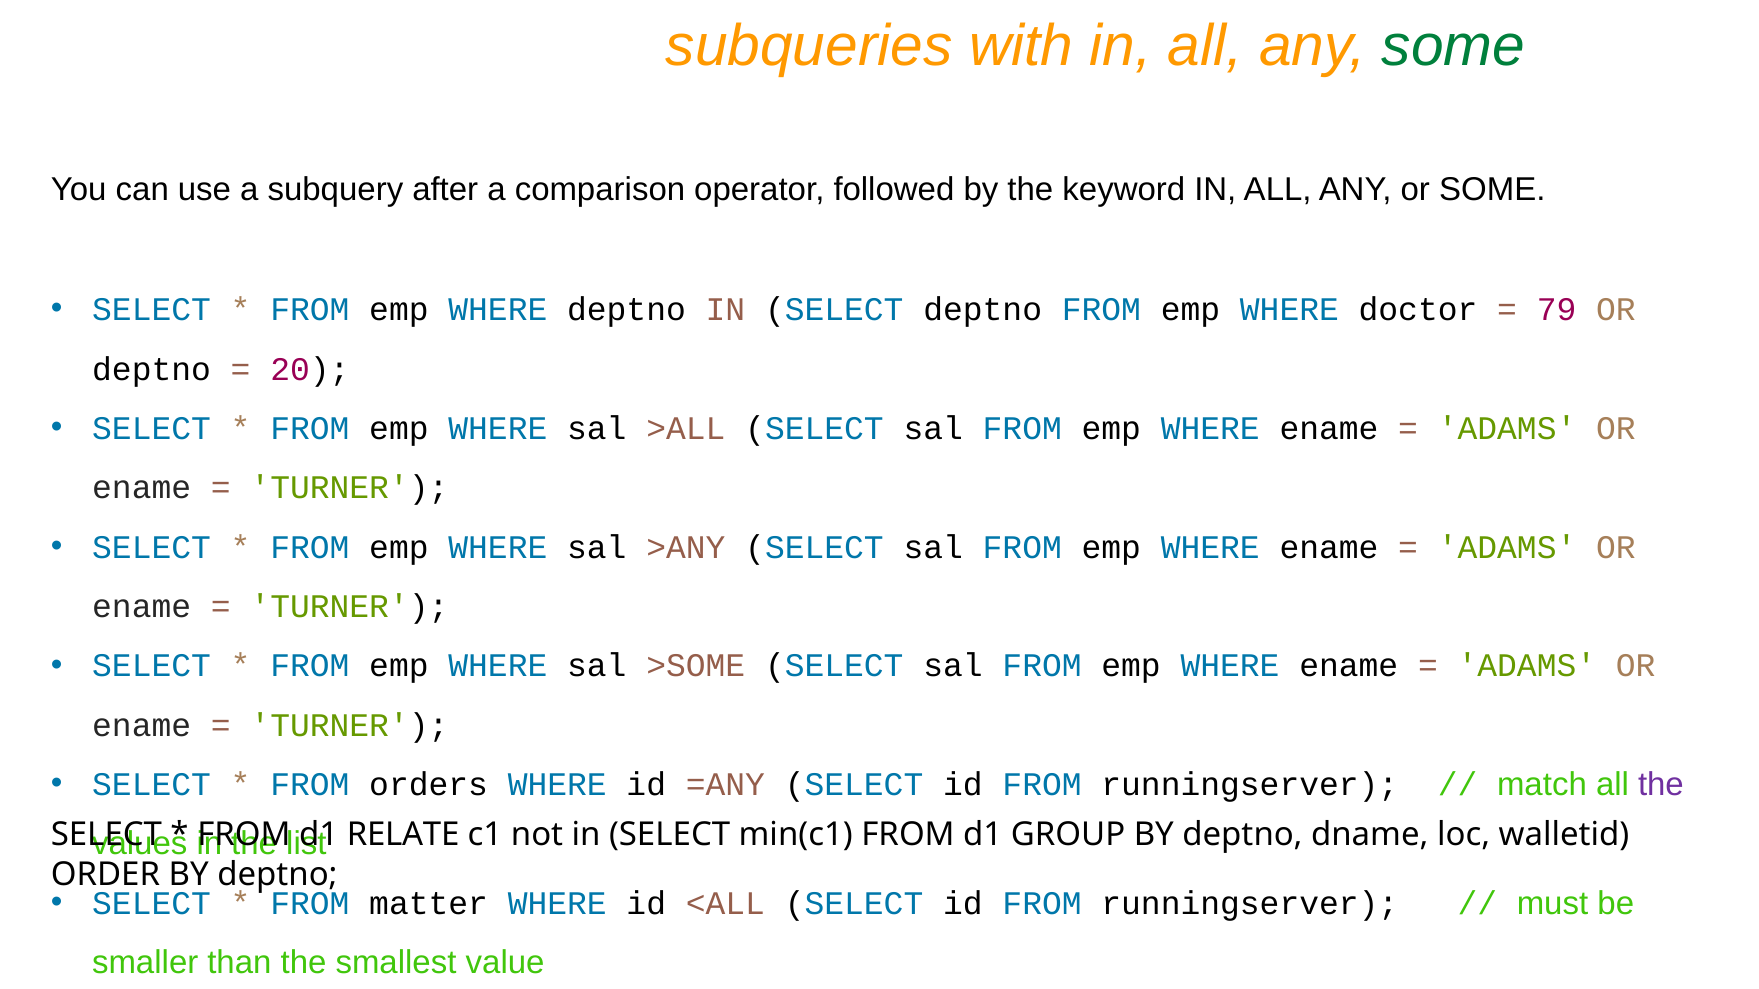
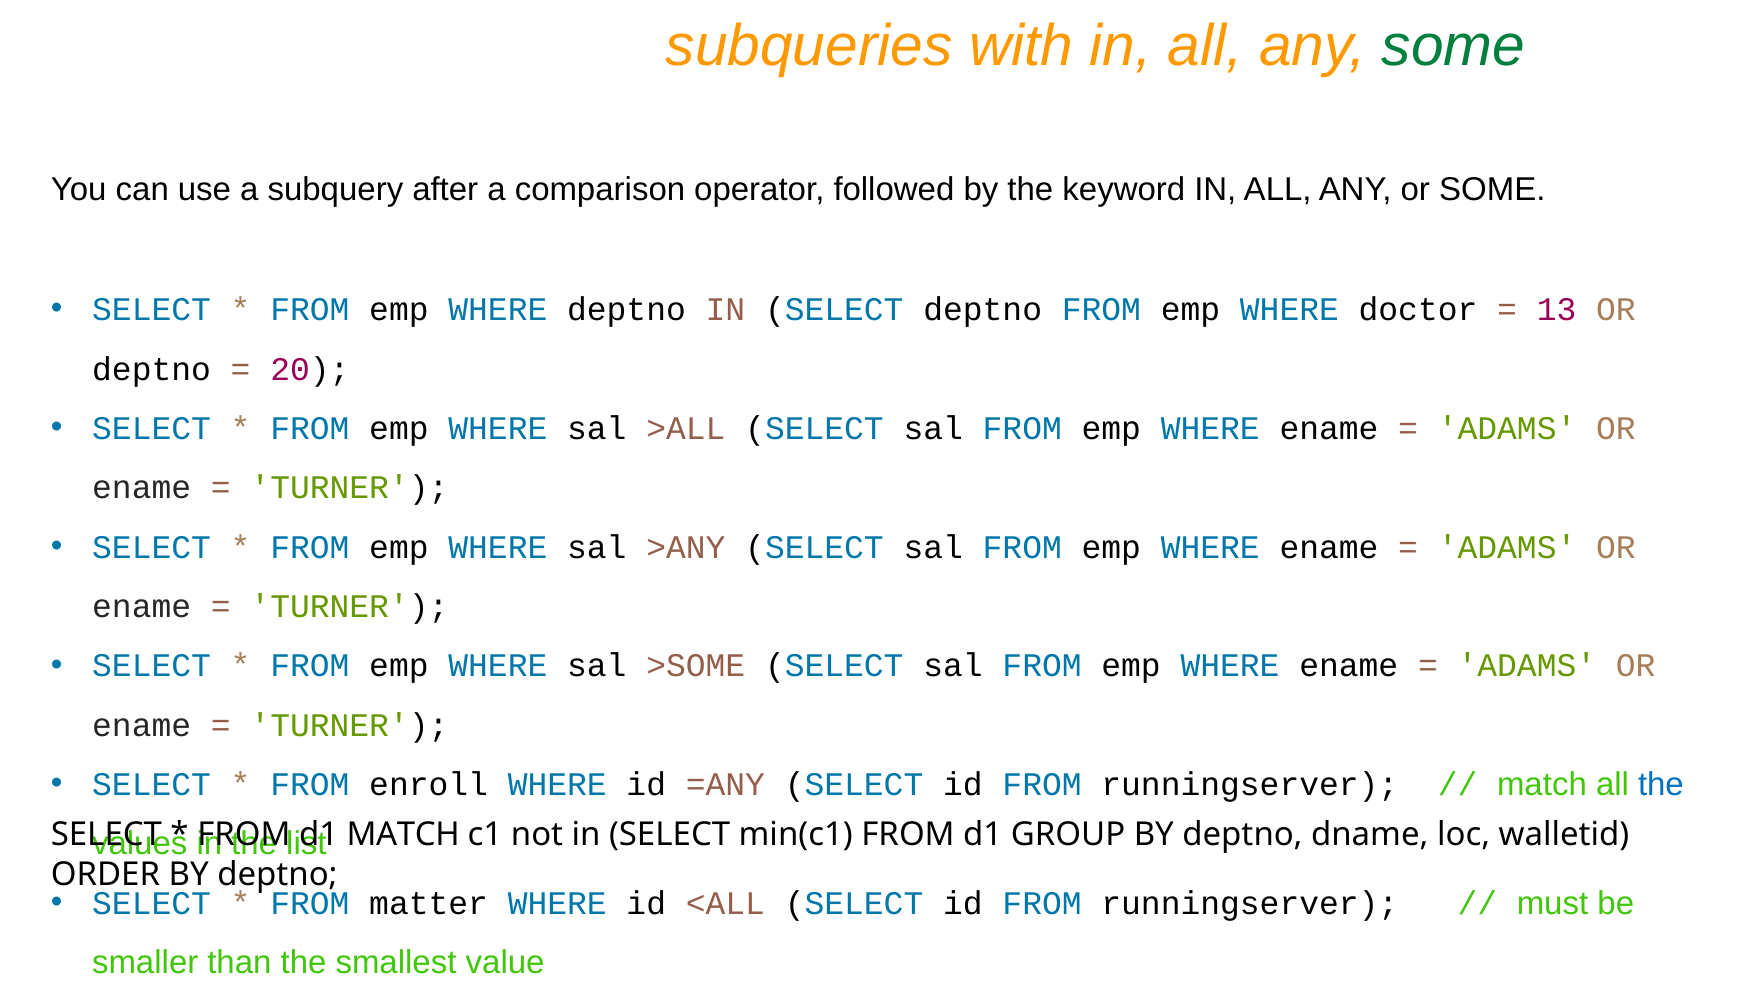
79: 79 -> 13 (1557, 310)
orders: orders -> enroll (429, 785)
the colour: purple -> blue (1661, 785)
RELATE: RELATE -> MATCH (403, 835)
